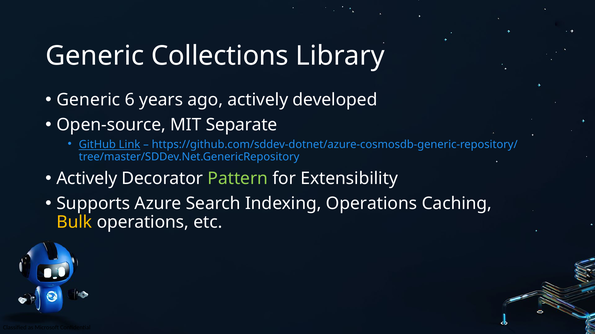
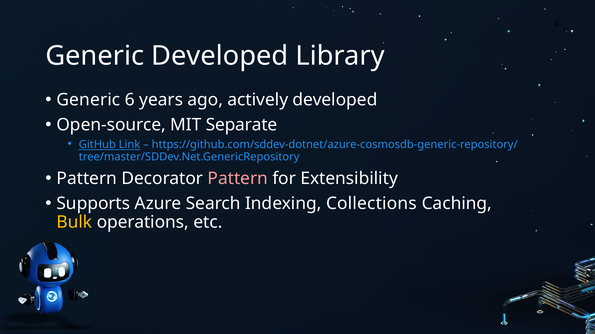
Generic Collections: Collections -> Developed (220, 56)
Actively: Actively -> Pattern (87, 179)
Pattern colour: light green -> pink (238, 179)
Indexing Operations: Operations -> Collections (371, 204)
